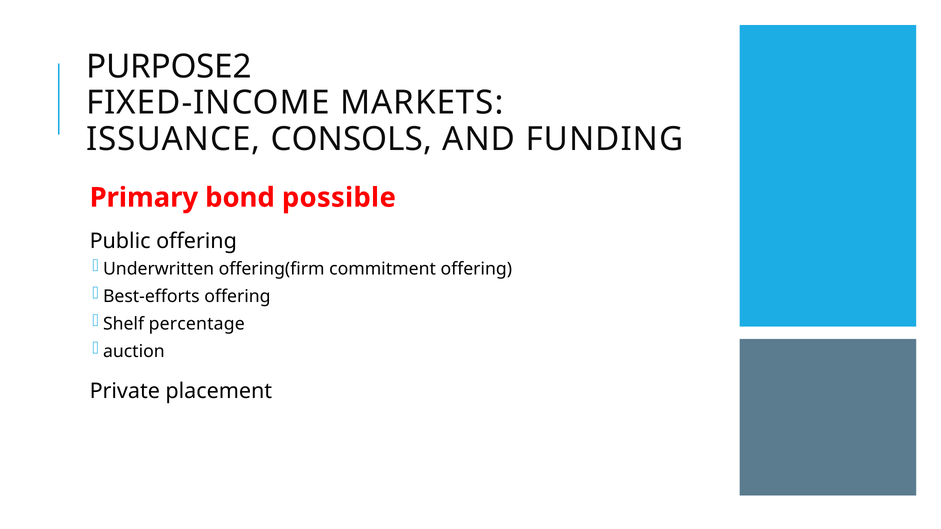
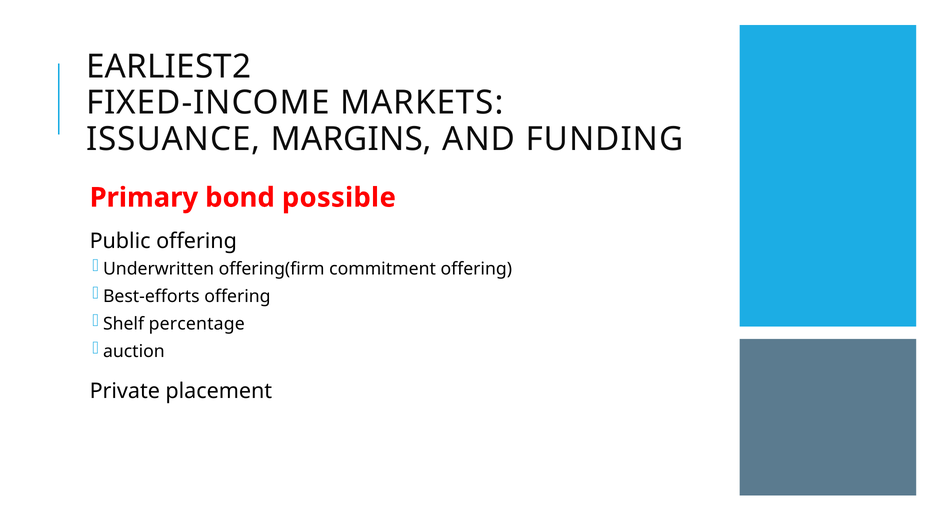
PURPOSE2: PURPOSE2 -> EARLIEST2 (169, 67)
CONSOLS: CONSOLS -> MARGINS (351, 139)
